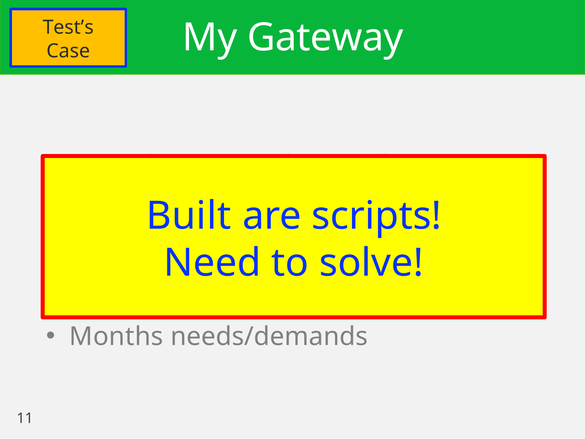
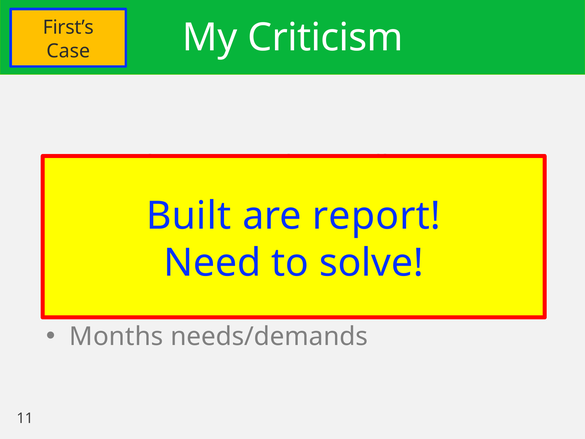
Test’s: Test’s -> First’s (68, 27)
Gateway: Gateway -> Criticism (325, 38)
scripts: scripts -> report (376, 216)
